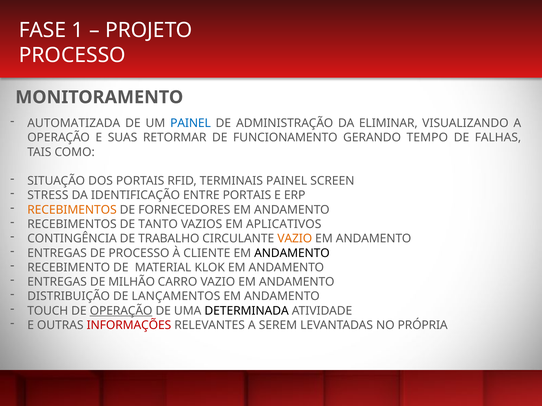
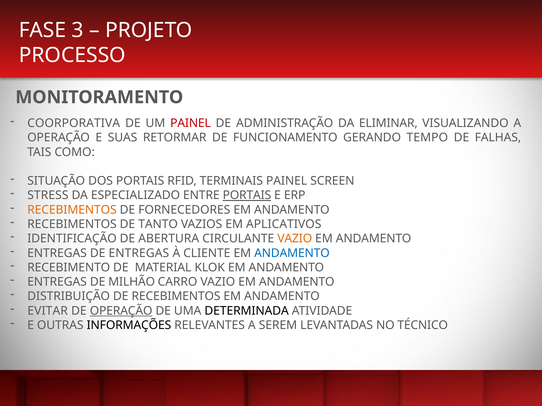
1: 1 -> 3 (78, 30)
AUTOMATIZADA: AUTOMATIZADA -> COORPORATIVA (74, 123)
PAINEL colour: blue -> red (191, 123)
IDENTIFICAÇÃO: IDENTIFICAÇÃO -> ESPECIALIZADO (135, 196)
PORTAIS underline: none -> present (247, 196)
CONTINGÊNCIA: CONTINGÊNCIA -> IDENTIFICAÇÃO (72, 239)
TRABALHO: TRABALHO -> ABERTURA (169, 239)
DE PROCESSO: PROCESSO -> ENTREGAS (139, 253)
ANDAMENTO colour: black -> blue (292, 253)
DE LANÇAMENTOS: LANÇAMENTOS -> RECEBIMENTOS (176, 297)
TOUCH: TOUCH -> EVITAR (48, 311)
INFORMAÇÕES colour: red -> black (129, 326)
PRÓPRIA: PRÓPRIA -> TÉCNICO (423, 326)
